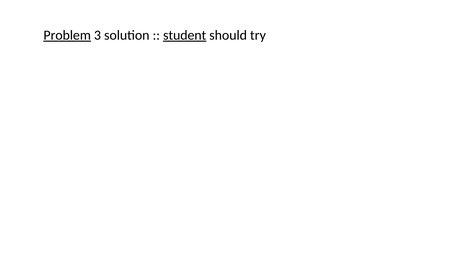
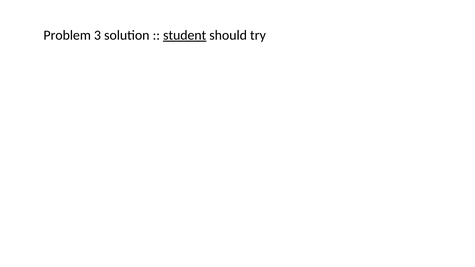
Problem underline: present -> none (67, 35)
